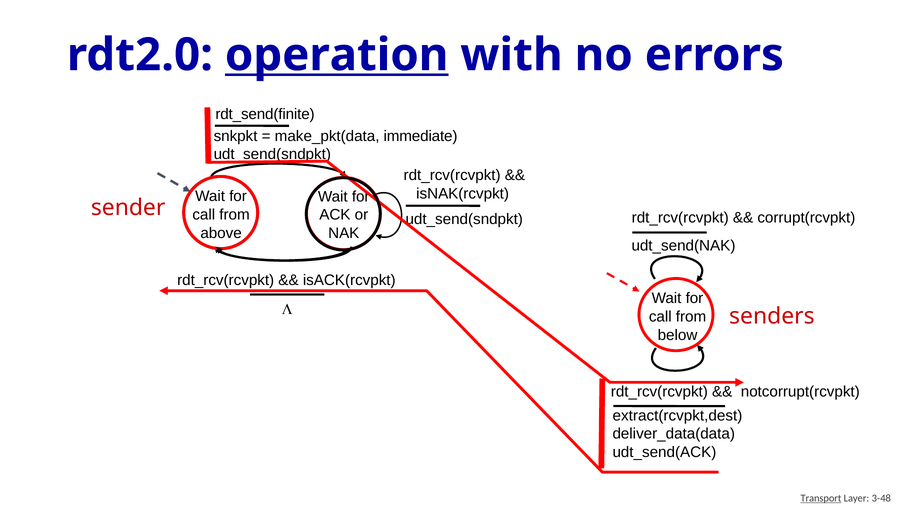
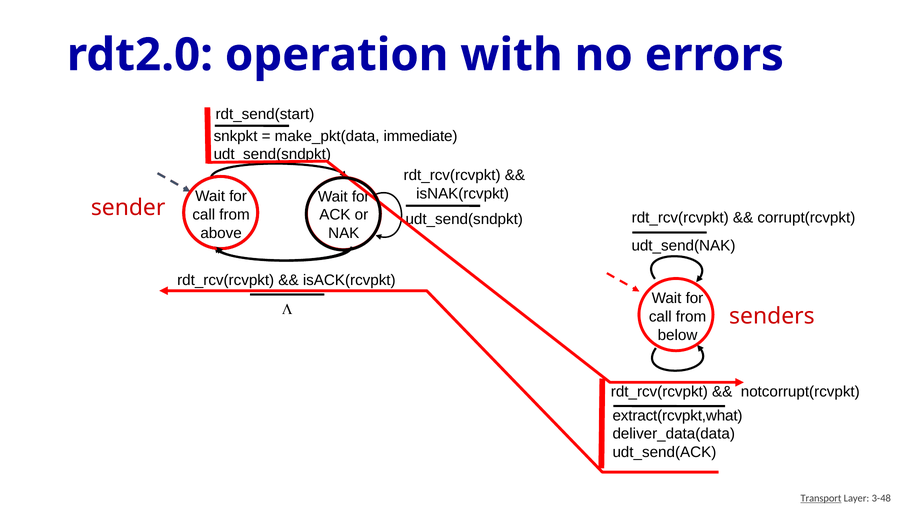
operation underline: present -> none (337, 55)
rdt_send(finite: rdt_send(finite -> rdt_send(start (265, 114)
extract(rcvpkt,dest: extract(rcvpkt,dest -> extract(rcvpkt,what (678, 415)
